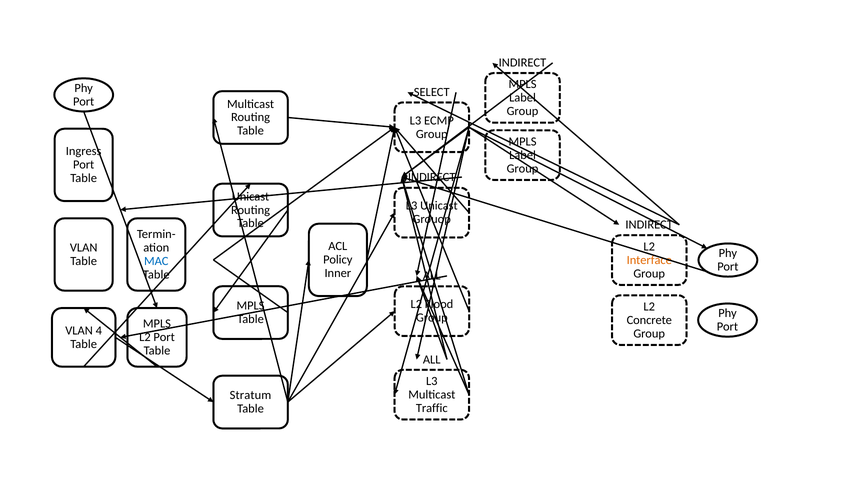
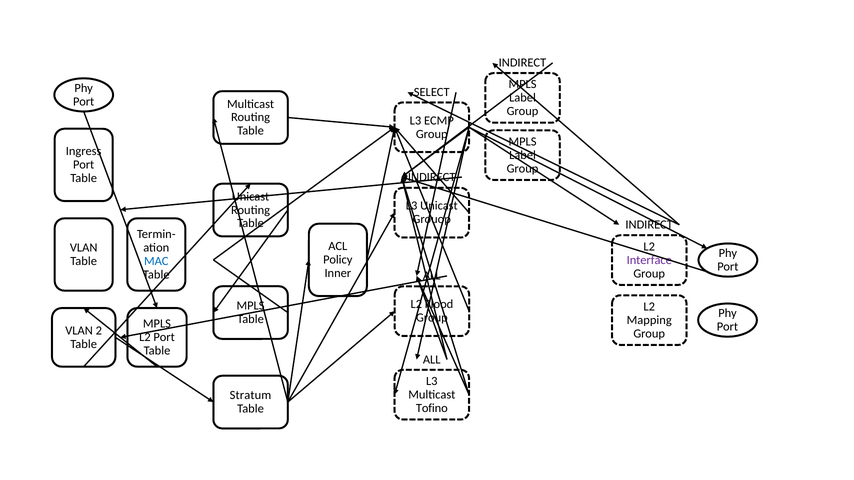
Interface colour: orange -> purple (649, 260)
Concrete: Concrete -> Mapping (649, 320)
4: 4 -> 2 (99, 331)
Traffic: Traffic -> Tofino (432, 408)
